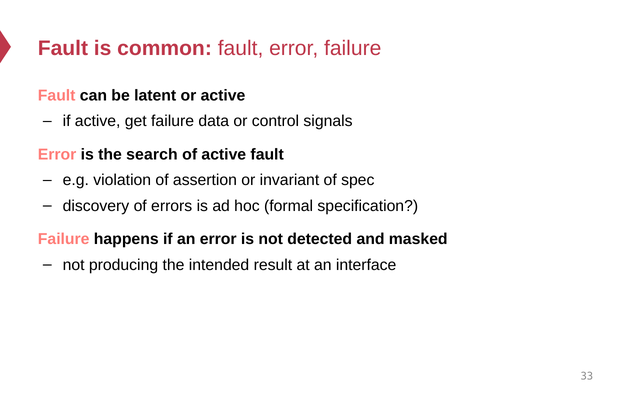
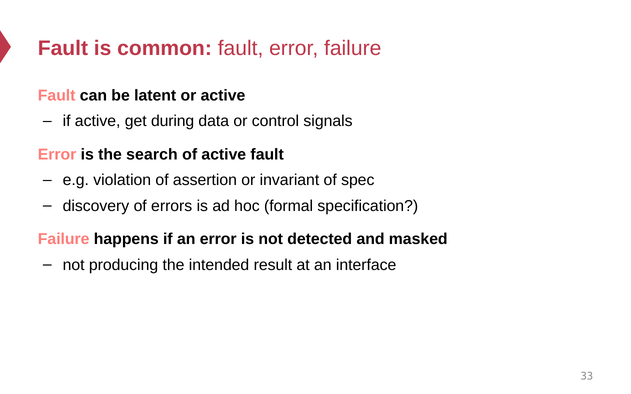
get failure: failure -> during (173, 121)
